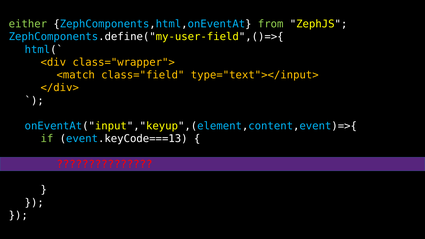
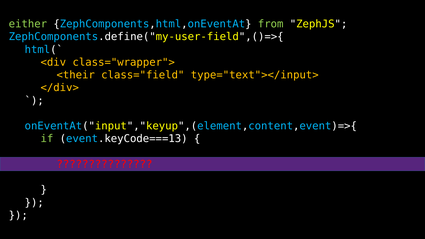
<match: <match -> <their (76, 75)
